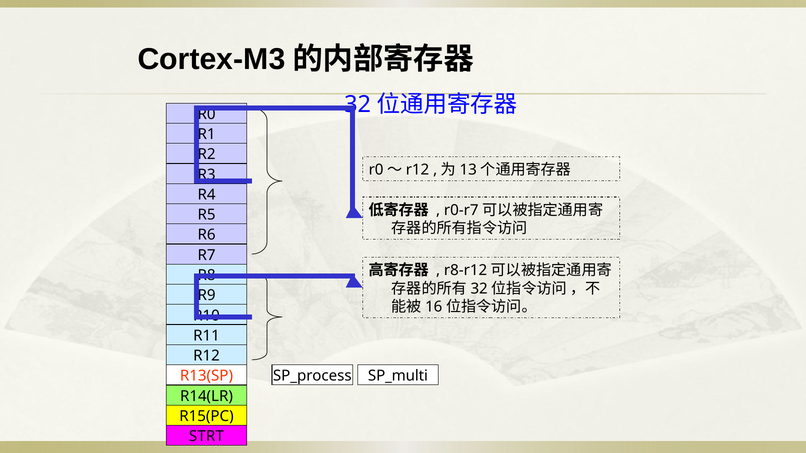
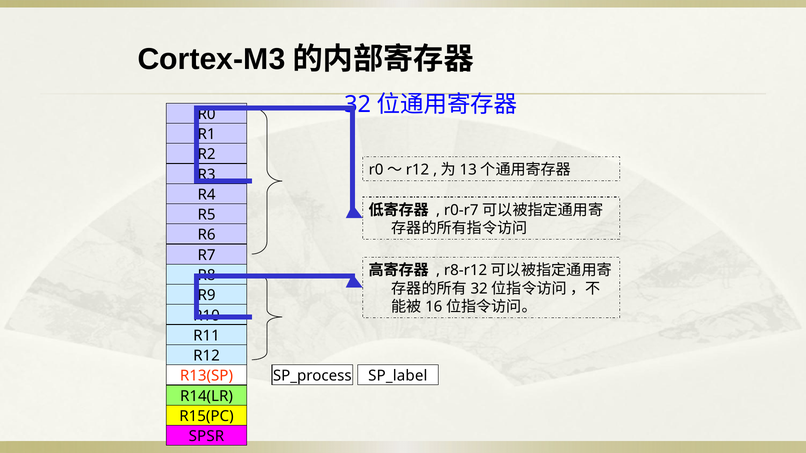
SP_multi: SP_multi -> SP_label (398, 376)
STRT: STRT -> SPSR (206, 437)
